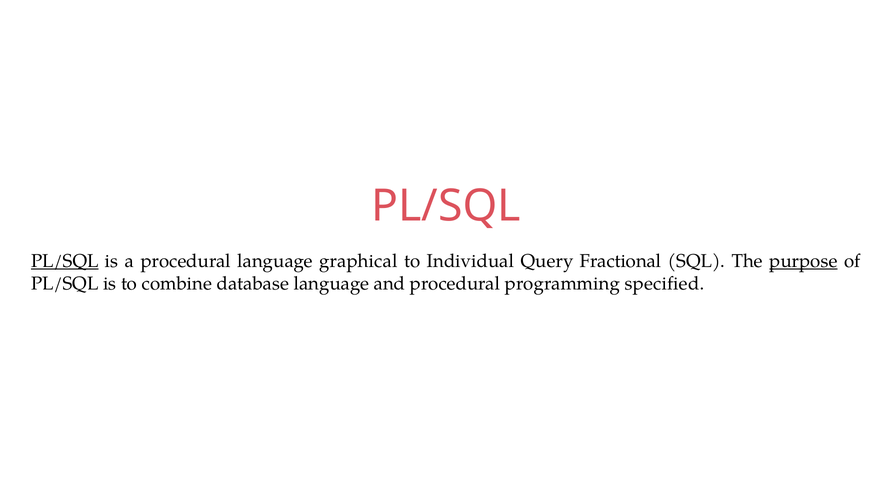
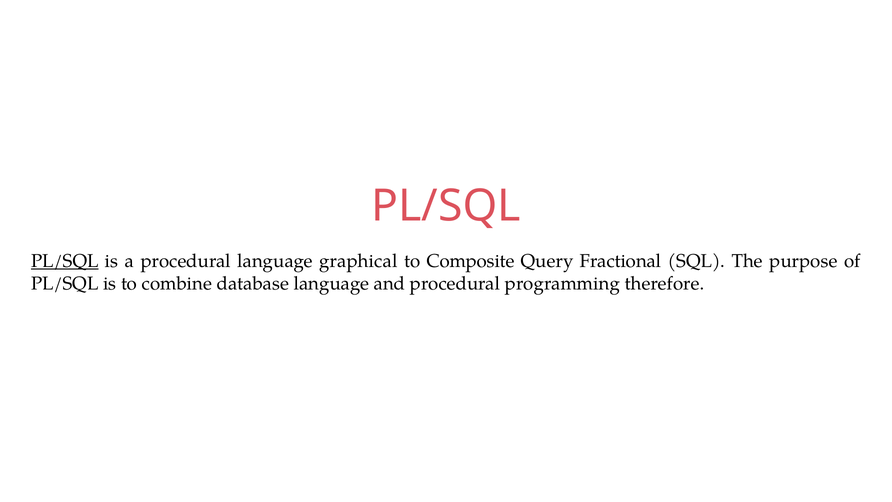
Individual: Individual -> Composite (471, 261)
purpose underline: present -> none (803, 261)
specified: specified -> therefore (664, 283)
